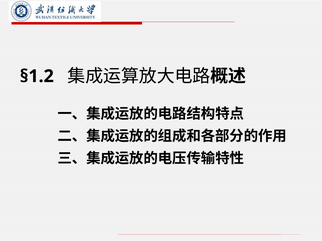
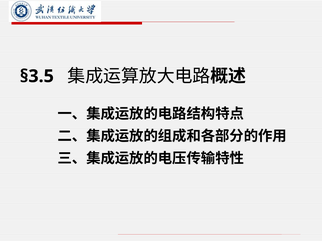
§1.2: §1.2 -> §3.5 (37, 76)
